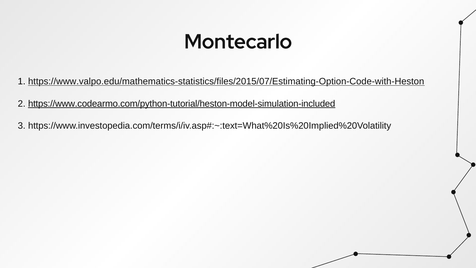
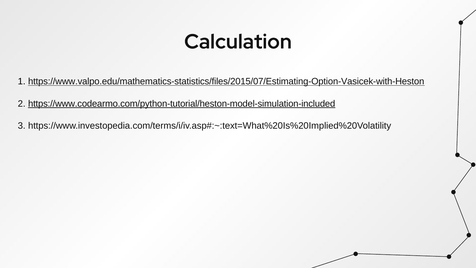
Montecarlo: Montecarlo -> Calculation (238, 42)
https://www.valpo.edu/mathematics-statistics/files/2015/07/Estimating-Option-Code-with-Heston: https://www.valpo.edu/mathematics-statistics/files/2015/07/Estimating-Option-Code-with-Heston -> https://www.valpo.edu/mathematics-statistics/files/2015/07/Estimating-Option-Vasicek-with-Heston (226, 81)
